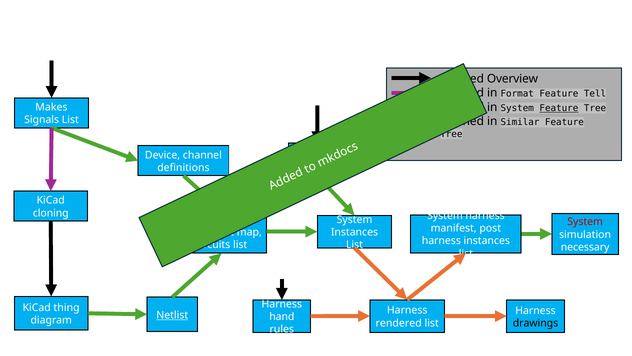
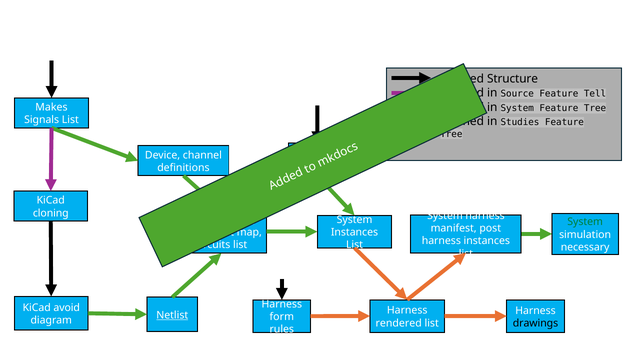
Overview: Overview -> Structure (512, 79)
Format: Format -> Source (517, 94)
Feature underline: present -> none (559, 108)
Similar: Similar -> Studies (520, 122)
System colour: red -> green (585, 222)
thing: thing -> avoid (67, 307)
hand: hand -> form (282, 316)
